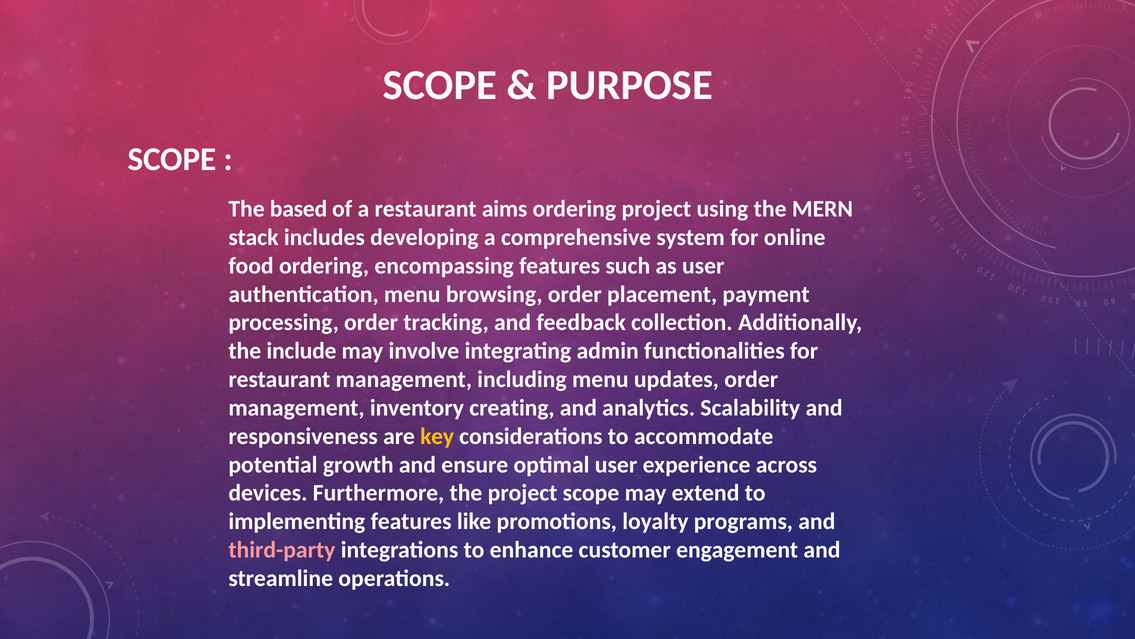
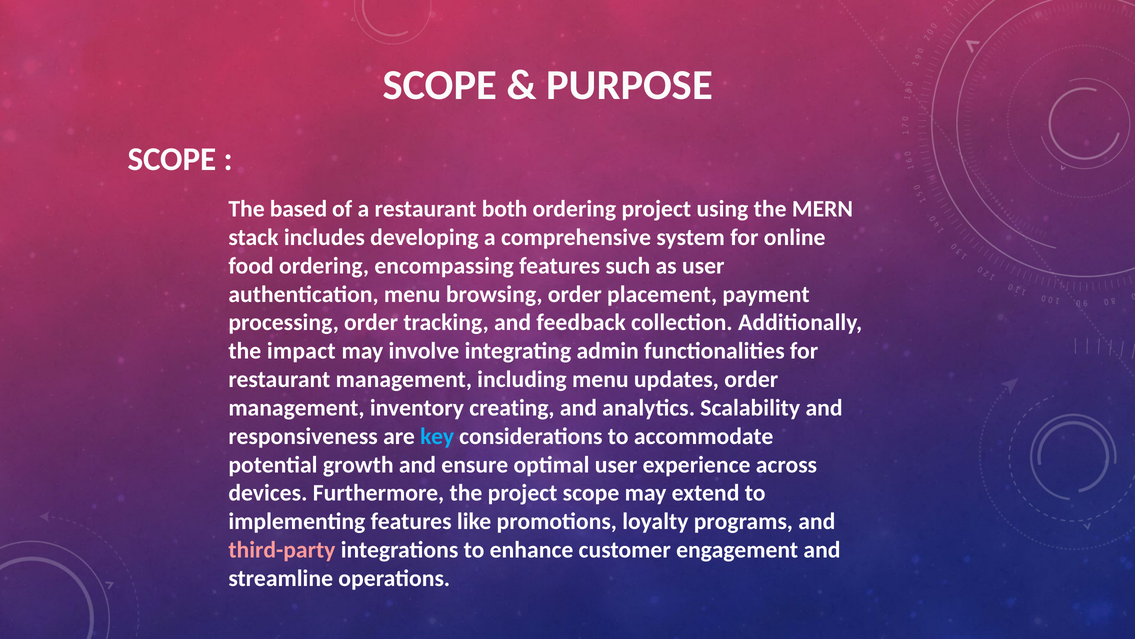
aims: aims -> both (505, 209)
include: include -> impact (301, 351)
key colour: yellow -> light blue (437, 436)
